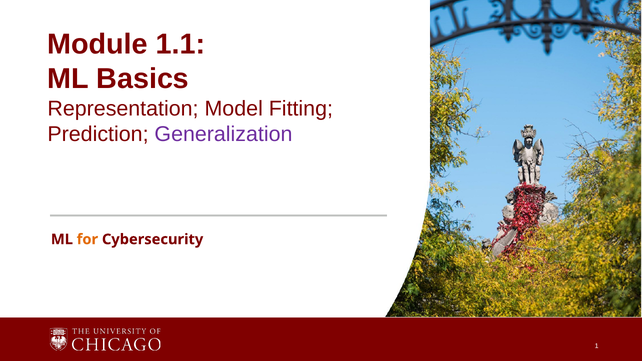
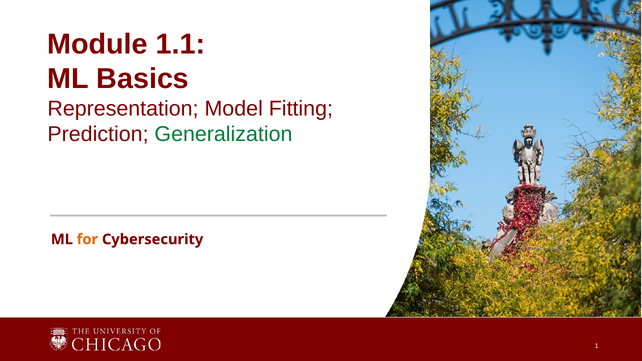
Generalization colour: purple -> green (223, 134)
